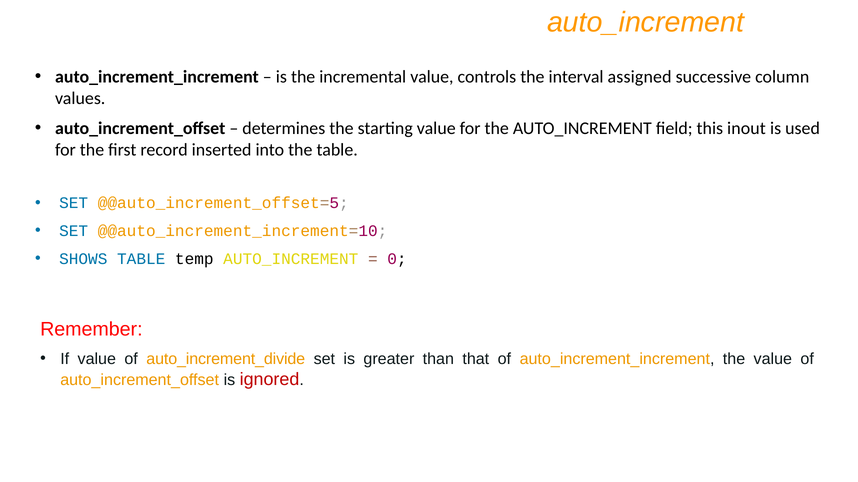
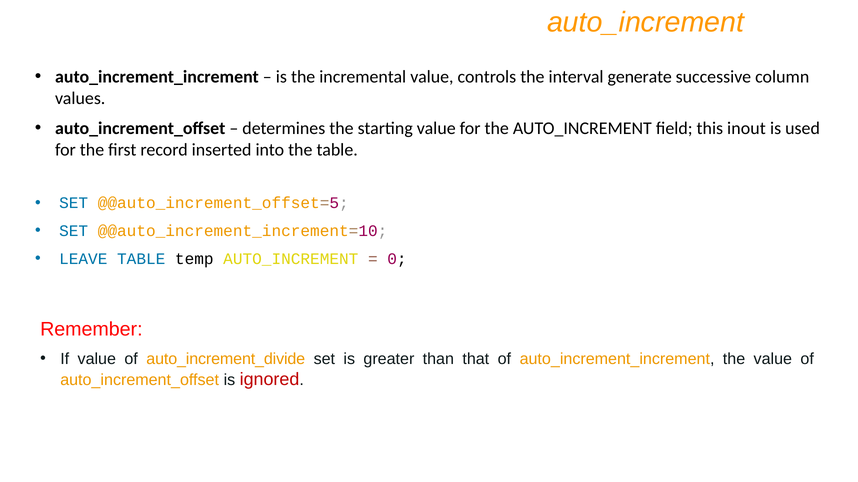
assigned: assigned -> generate (640, 77)
SHOWS: SHOWS -> LEAVE (83, 259)
